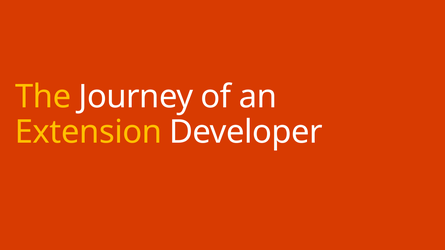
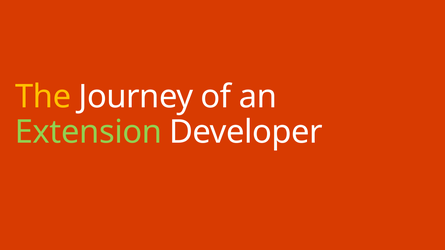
Extension colour: yellow -> light green (88, 132)
